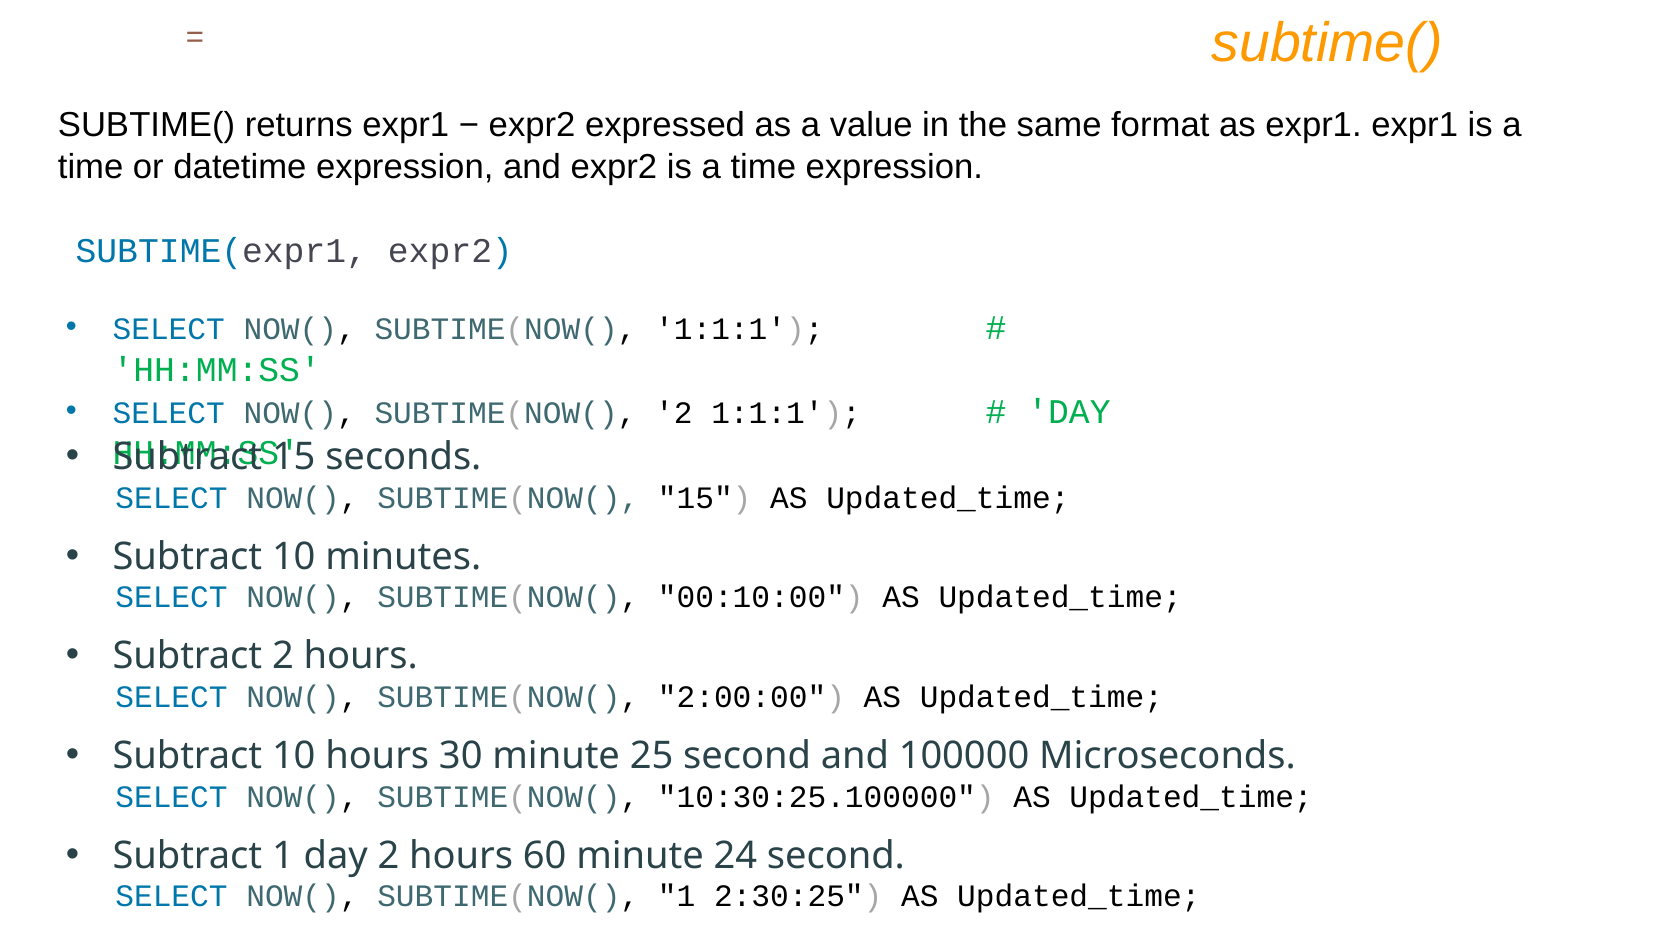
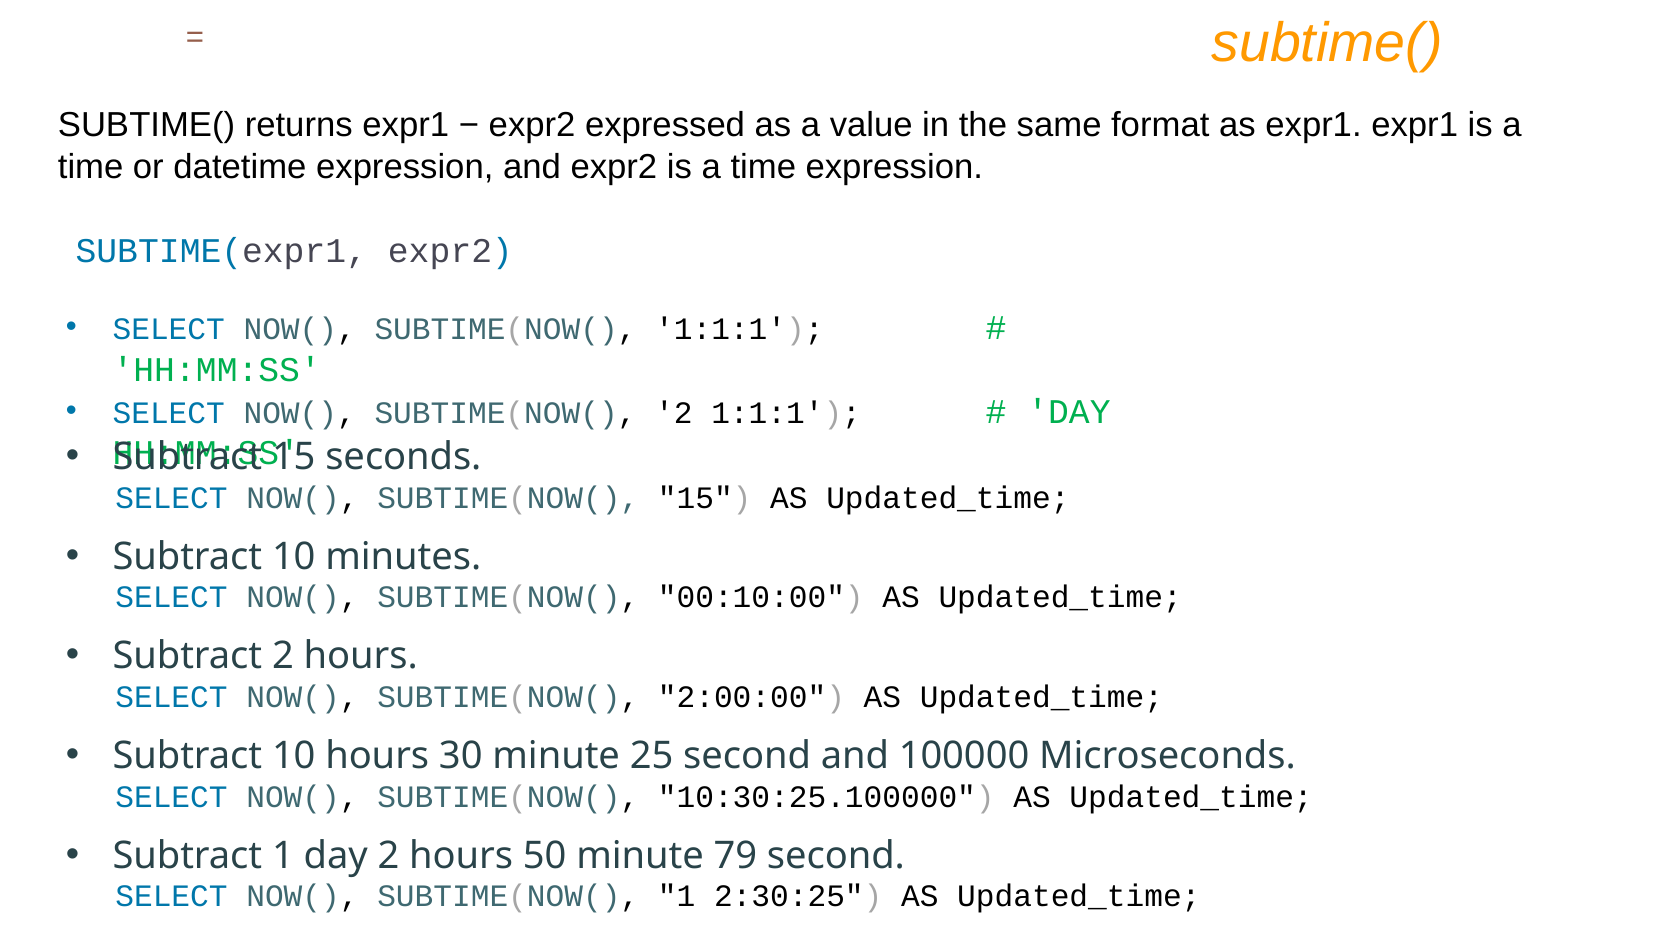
60: 60 -> 50 (545, 856)
24: 24 -> 79 (735, 856)
